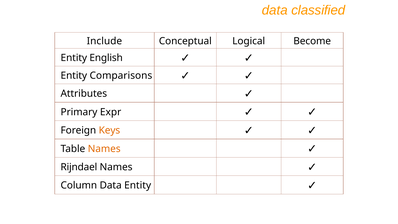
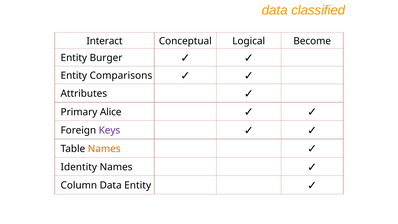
Include: Include -> Interact (105, 41)
English: English -> Burger (106, 58)
Expr: Expr -> Alice (111, 112)
Keys colour: orange -> purple (109, 130)
Rijndael: Rijndael -> Identity (79, 167)
